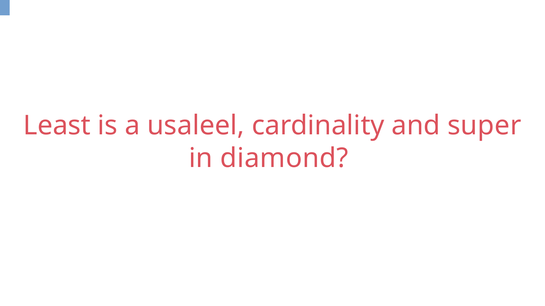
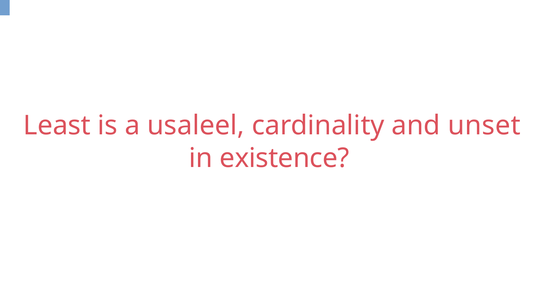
super: super -> unset (484, 126)
diamond: diamond -> existence (285, 159)
